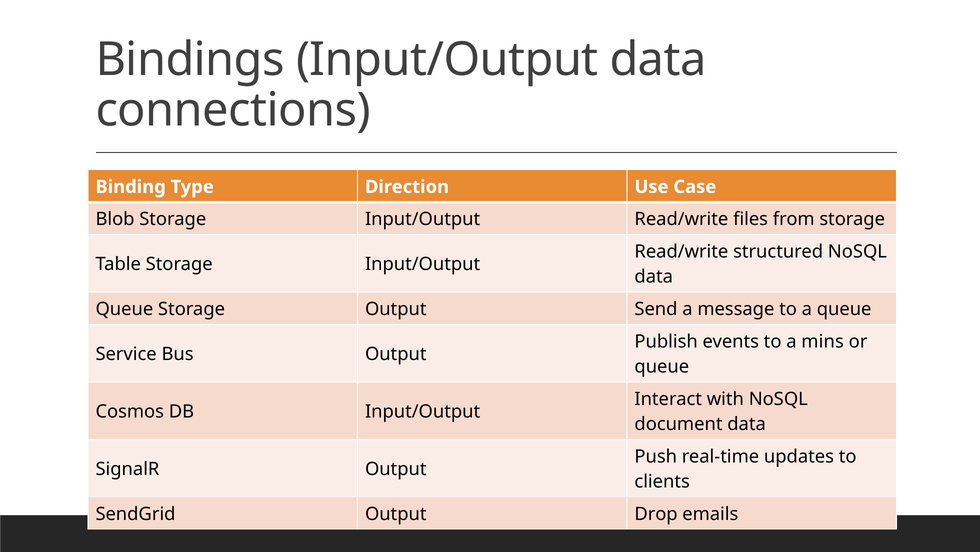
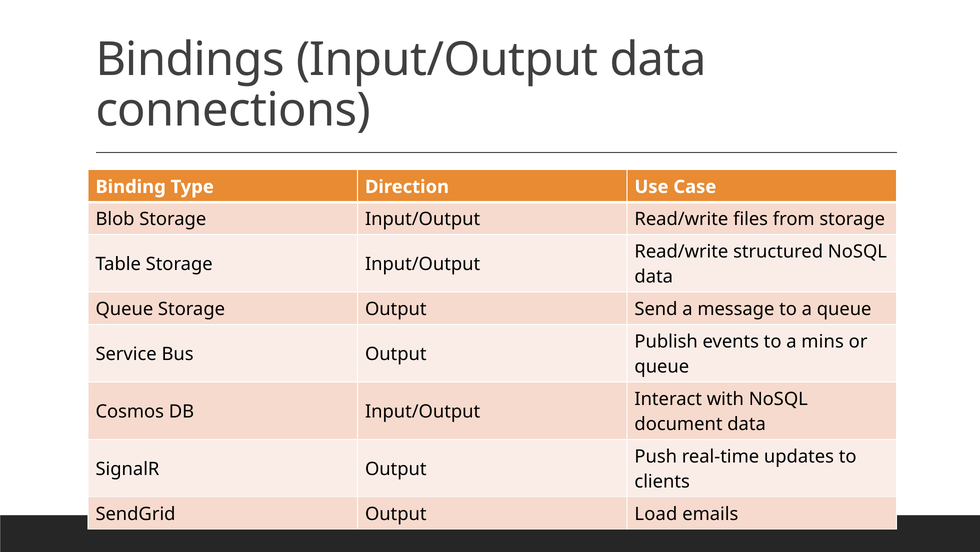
Drop: Drop -> Load (656, 513)
